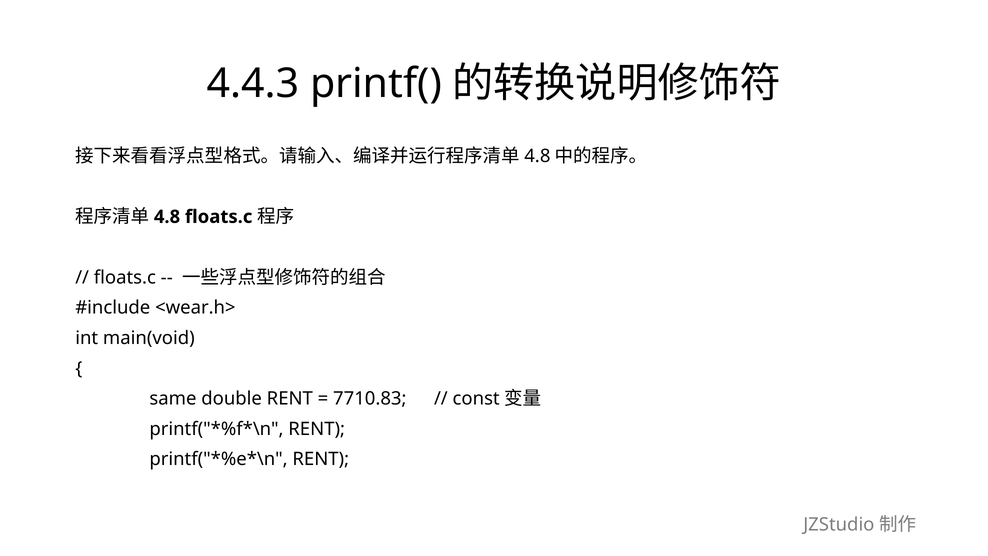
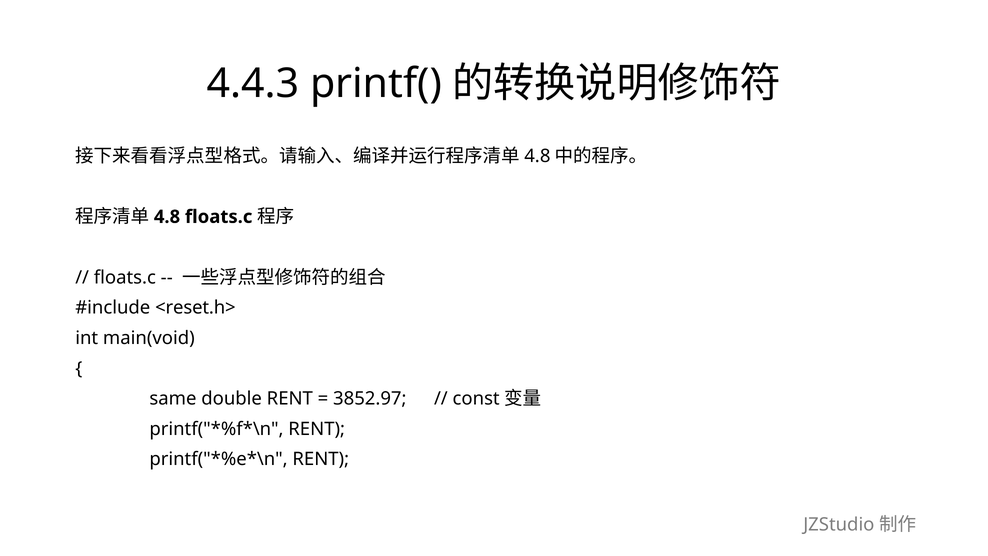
<wear.h>: <wear.h> -> <reset.h> (195, 308)
7710.83: 7710.83 -> 3852.97 (370, 399)
